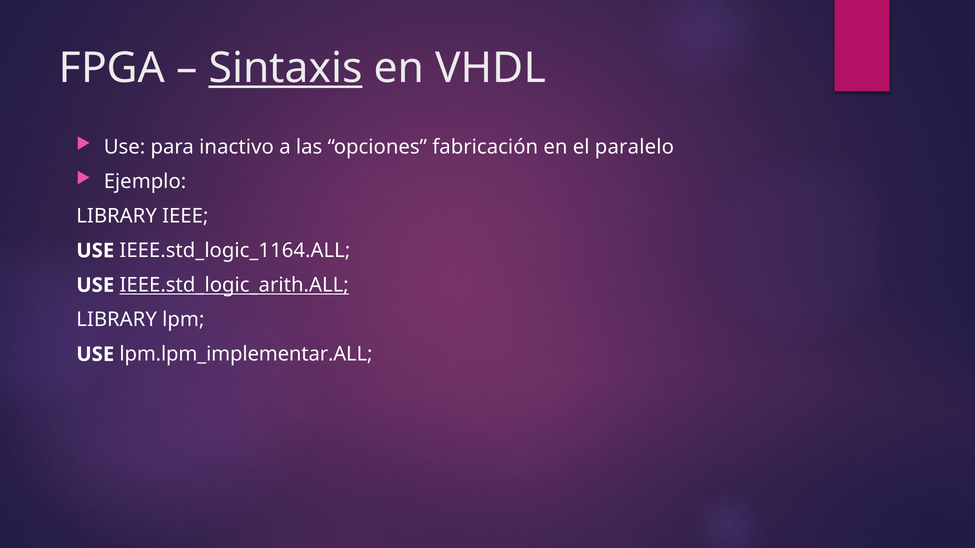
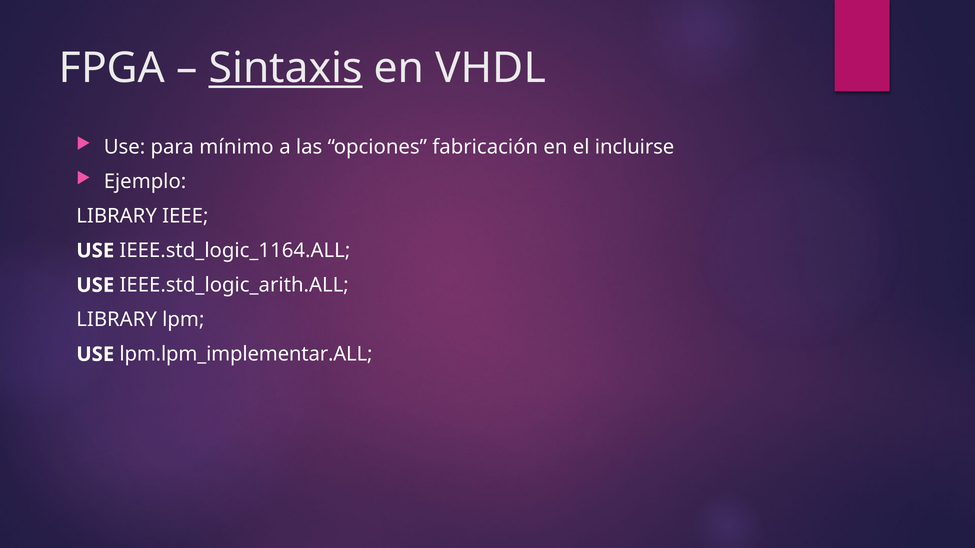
inactivo: inactivo -> mínimo (236, 147)
paralelo: paralelo -> incluirse (635, 147)
IEEE.std_logic_arith.ALL underline: present -> none (234, 285)
